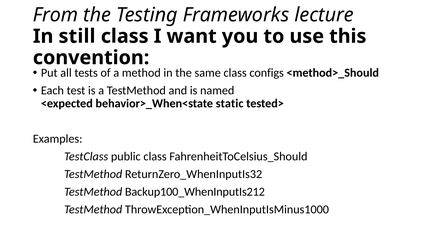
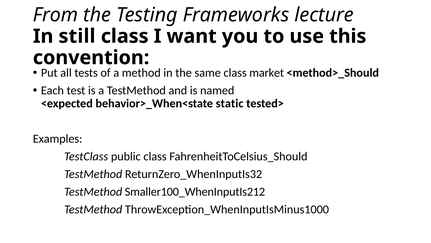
configs: configs -> market (267, 73)
Backup100_WhenInputIs212: Backup100_WhenInputIs212 -> Smaller100_WhenInputIs212 (195, 191)
